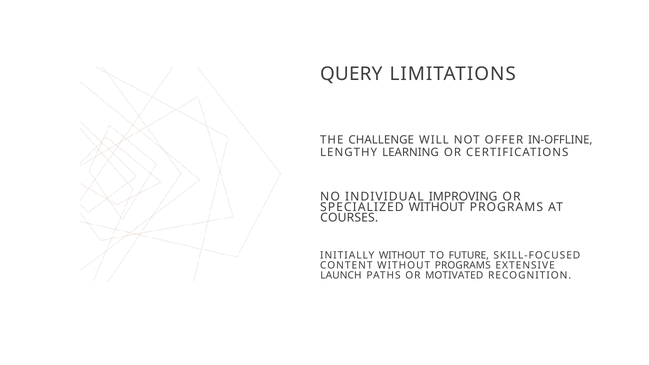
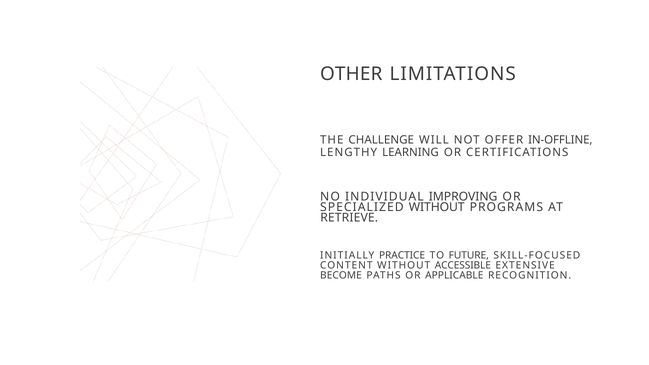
QUERY: QUERY -> OTHER (351, 74)
COURSES: COURSES -> RETRIEVE (349, 218)
INITIALLY WITHOUT: WITHOUT -> PRACTICE (402, 256)
CONTENT WITHOUT PROGRAMS: PROGRAMS -> ACCESSIBLE (463, 265)
LAUNCH: LAUNCH -> BECOME (341, 275)
MOTIVATED: MOTIVATED -> APPLICABLE (454, 275)
